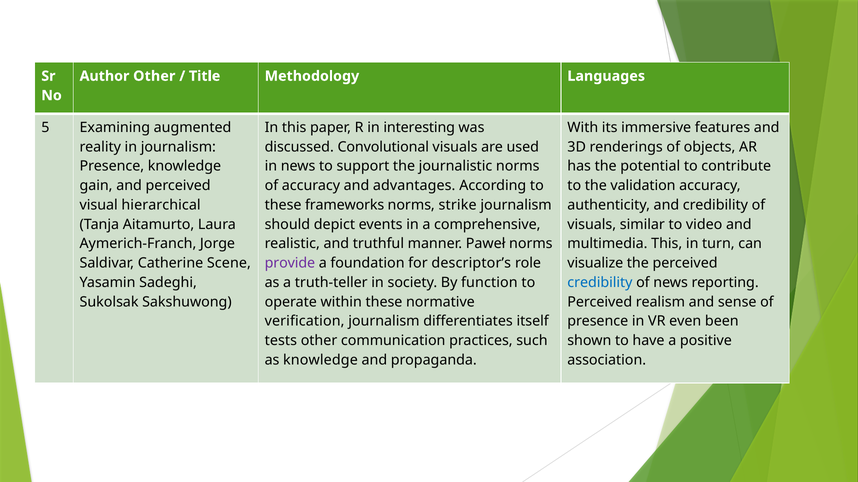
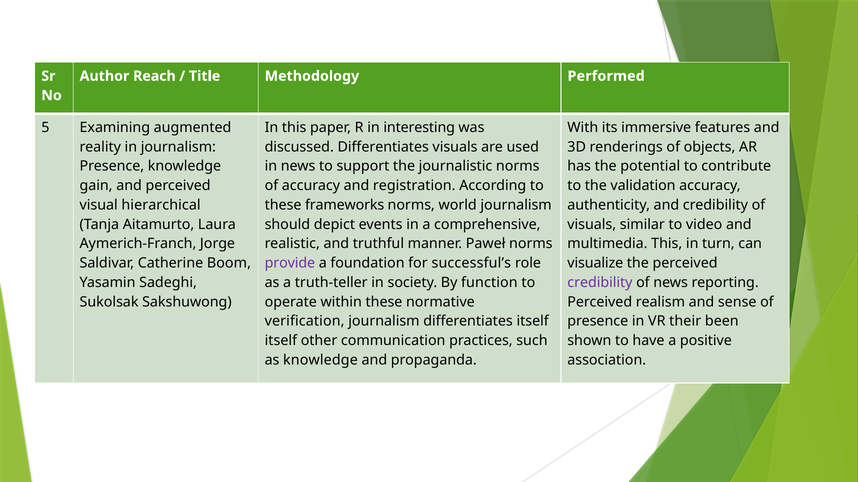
Author Other: Other -> Reach (154, 76)
Languages: Languages -> Performed (606, 76)
discussed Convolutional: Convolutional -> Differentiates (383, 147)
advantages: advantages -> registration (414, 186)
strike: strike -> world (458, 205)
Scene: Scene -> Boom (229, 263)
descriptor’s: descriptor’s -> successful’s (471, 263)
credibility colour: blue -> purple (600, 283)
even: even -> their (685, 322)
tests: tests -> itself (281, 341)
